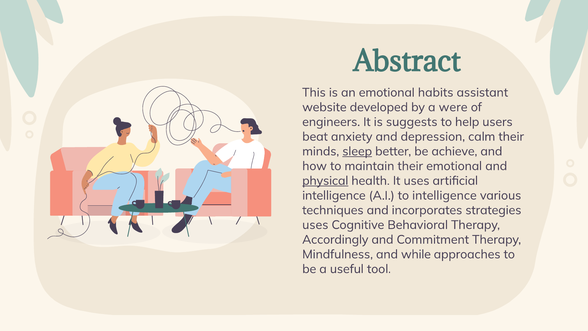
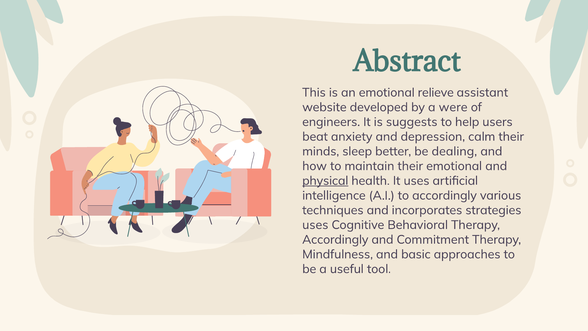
habits: habits -> relieve (436, 92)
sleep underline: present -> none (357, 151)
achieve: achieve -> dealing (454, 151)
to intelligence: intelligence -> accordingly (444, 195)
while: while -> basic (416, 254)
